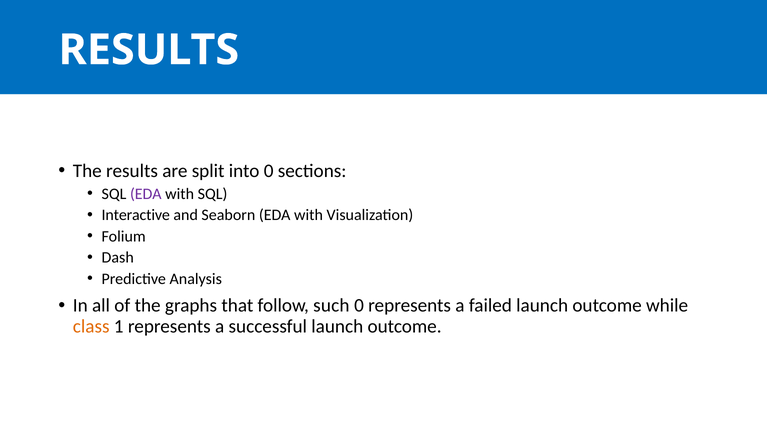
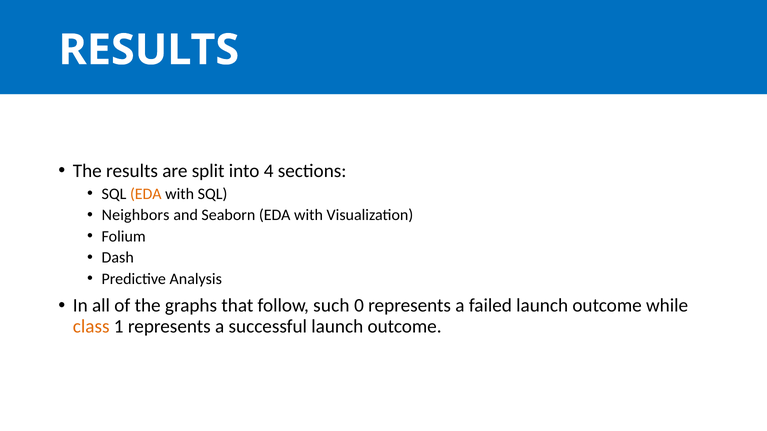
into 0: 0 -> 4 (269, 171)
EDA colour: purple -> orange (146, 194)
Interactive: Interactive -> Neighbors (136, 215)
